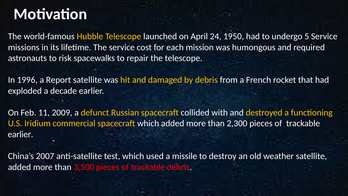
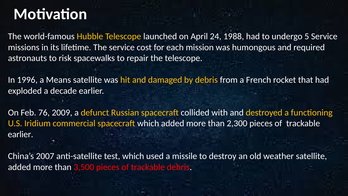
1950: 1950 -> 1988 (234, 36)
Report: Report -> Means (58, 80)
11: 11 -> 76 (44, 112)
